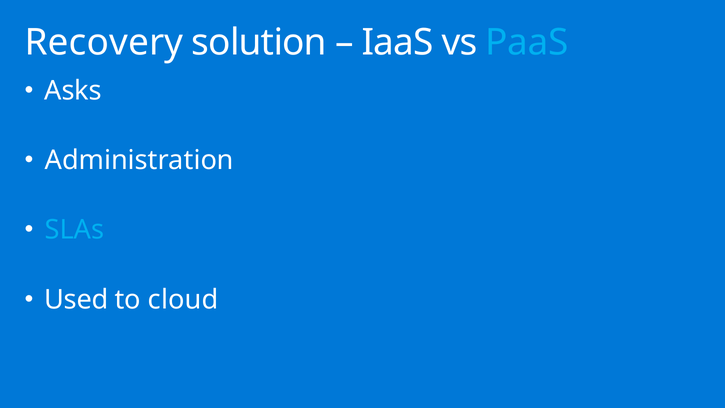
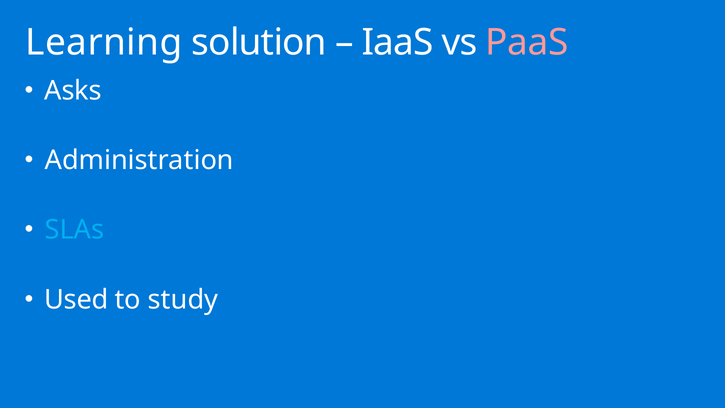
Recovery: Recovery -> Learning (104, 42)
PaaS colour: light blue -> pink (527, 42)
cloud: cloud -> study (183, 299)
